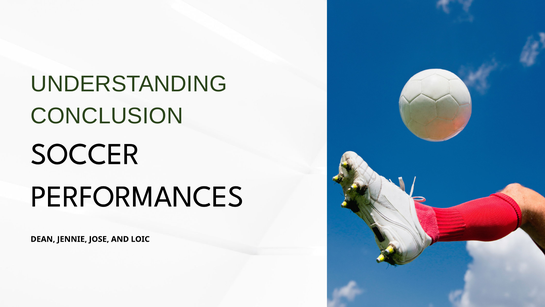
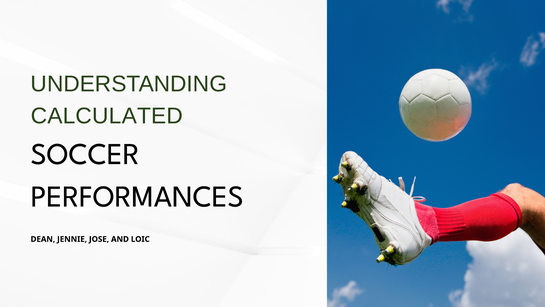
CONCLUSION: CONCLUSION -> CALCULATED (107, 116)
